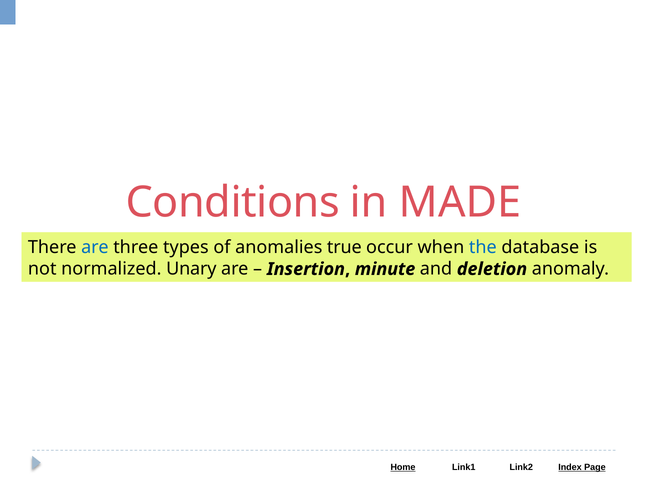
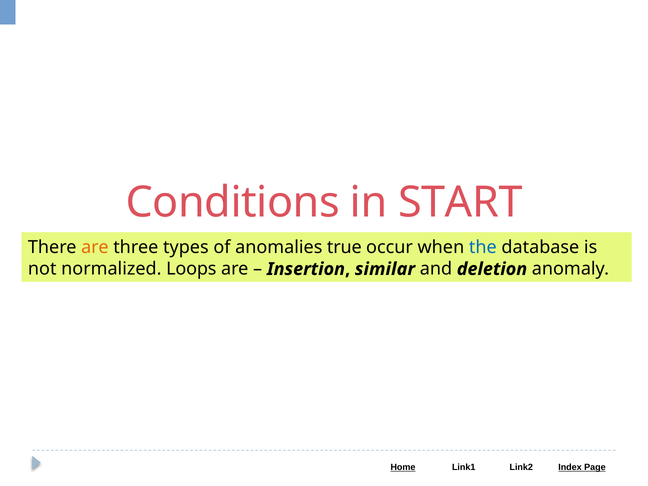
MADE: MADE -> START (460, 203)
are colour: blue -> orange (95, 247)
Unary: Unary -> Loops (191, 269)
minute: minute -> similar (385, 269)
